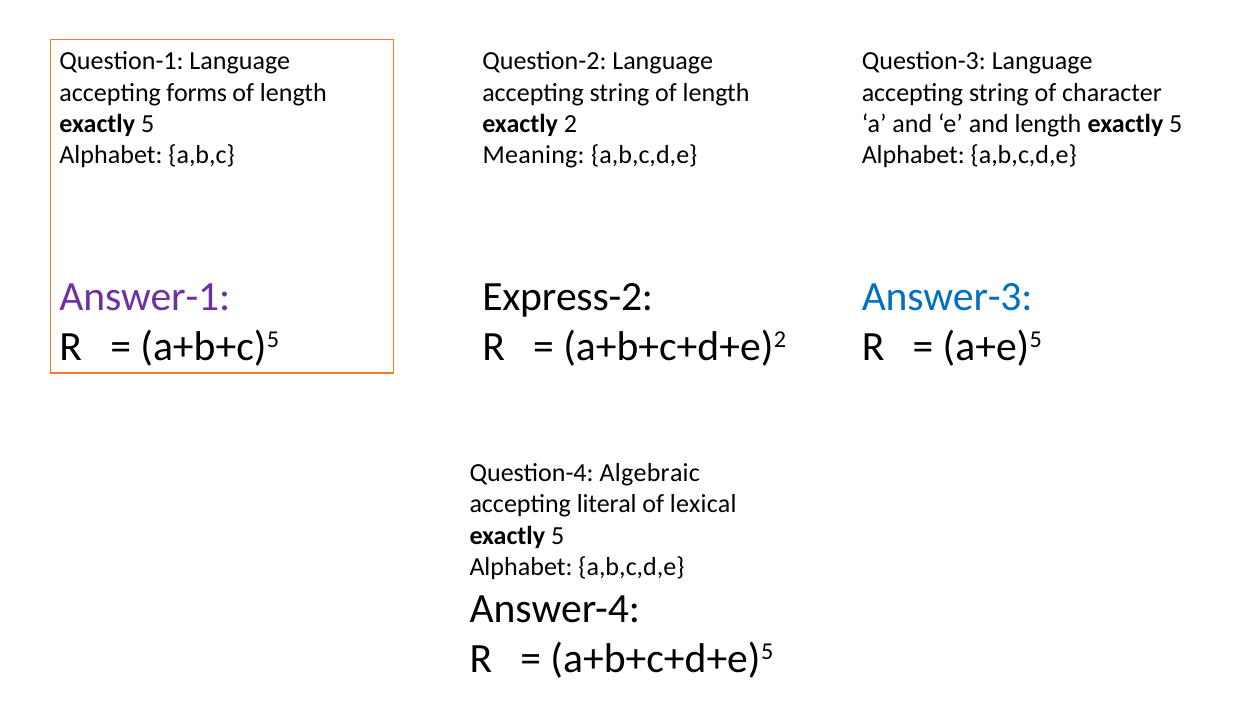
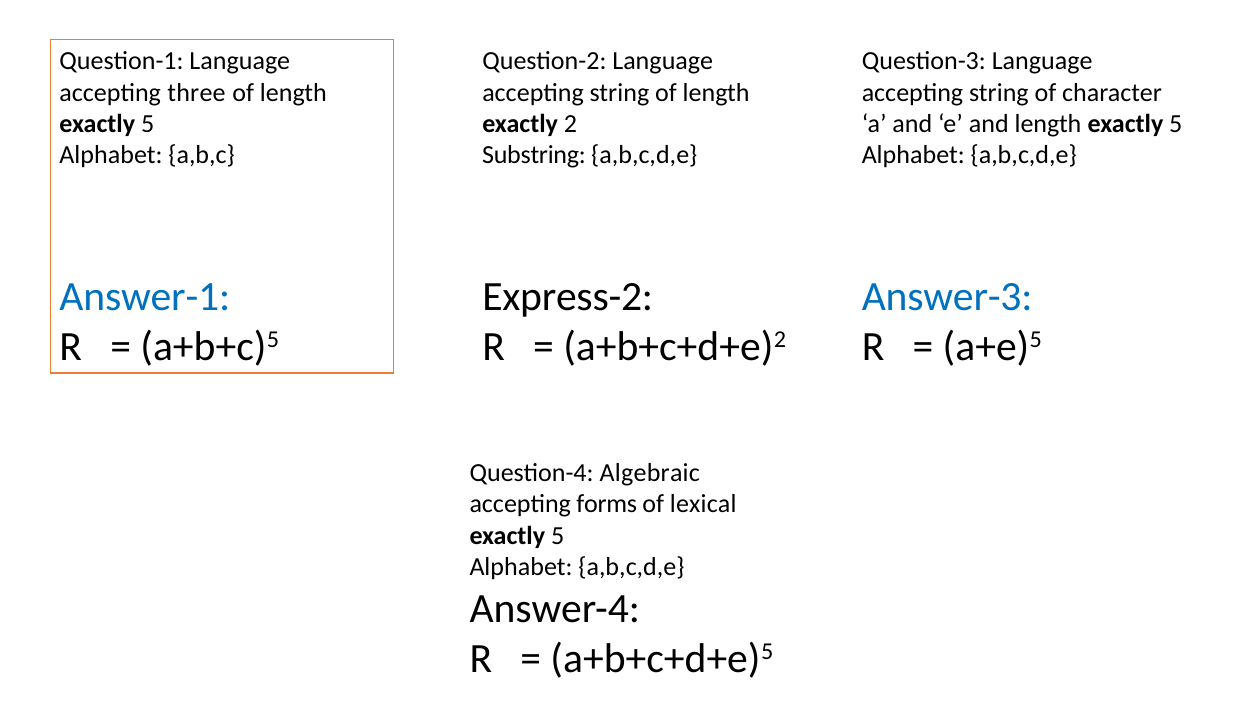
forms: forms -> three (197, 93)
Meaning: Meaning -> Substring (534, 155)
Answer-1 colour: purple -> blue (145, 297)
literal: literal -> forms (607, 505)
